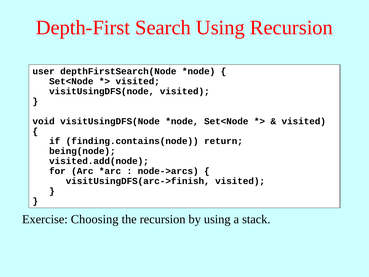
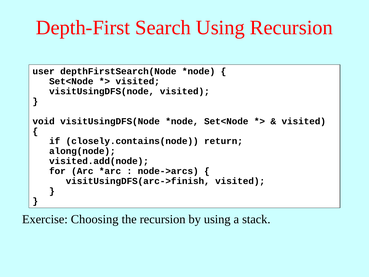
finding.contains(node: finding.contains(node -> closely.contains(node (132, 141)
being(node: being(node -> along(node (82, 151)
